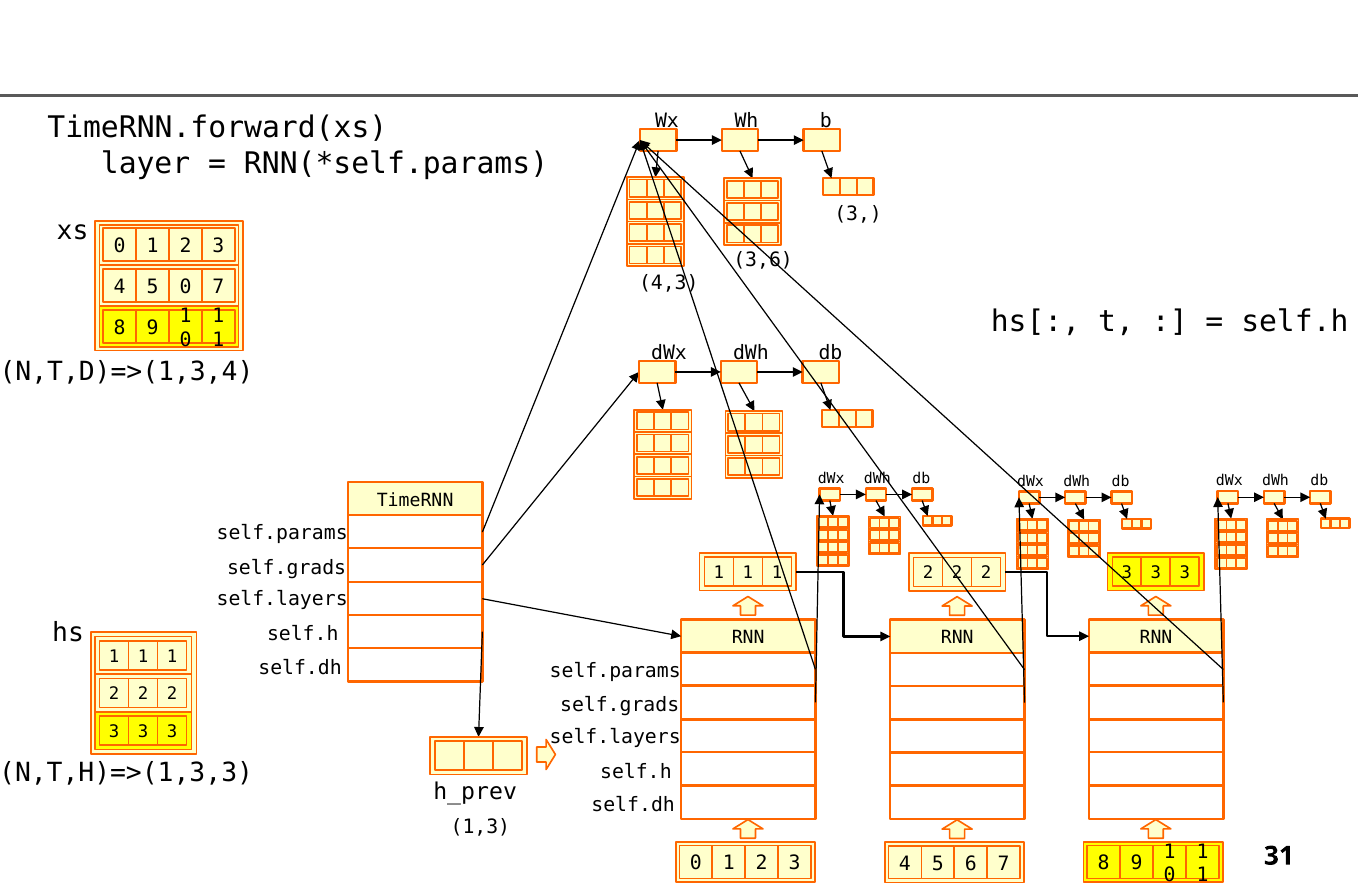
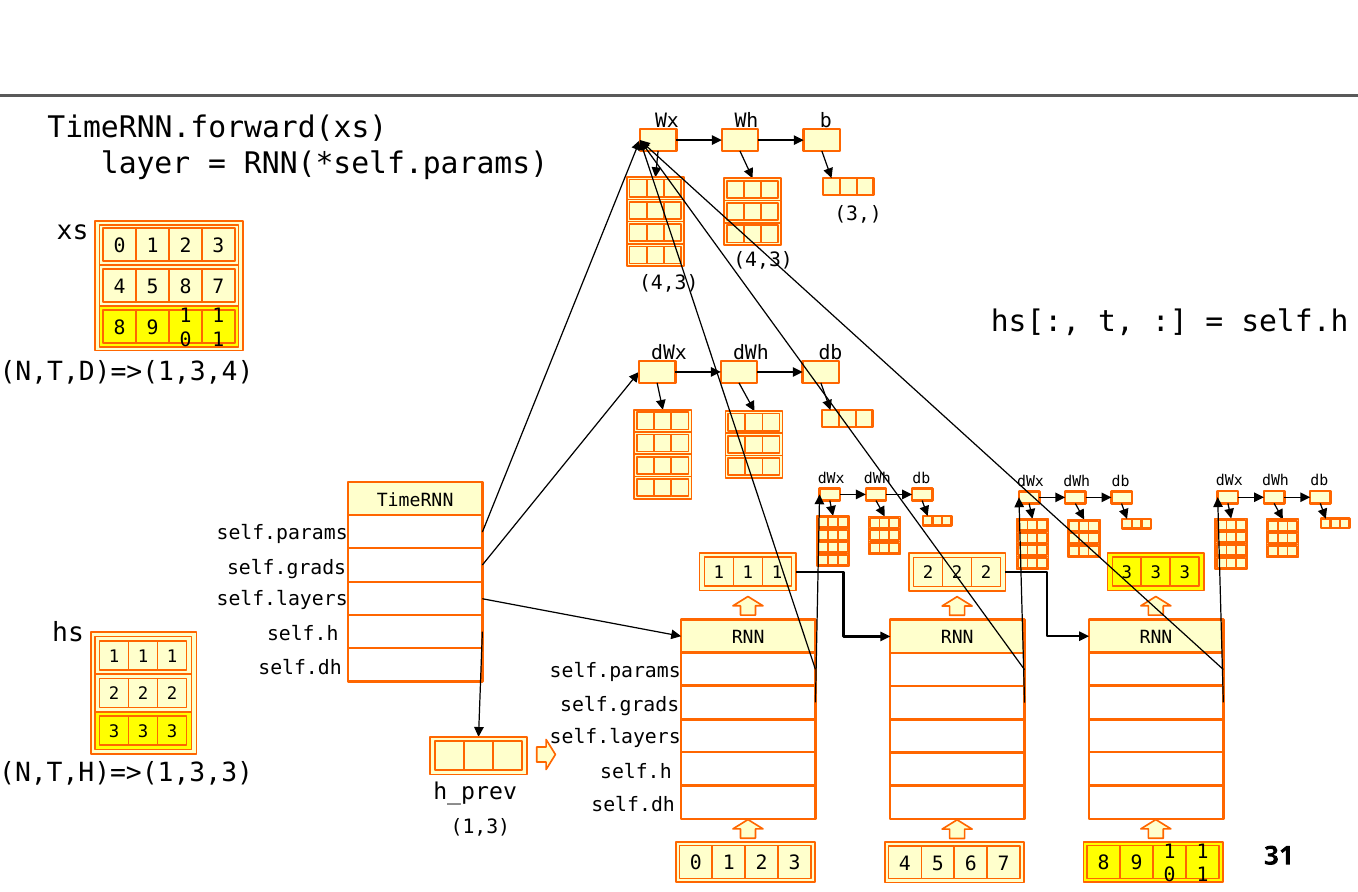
3,6: 3,6 -> 4,3 (763, 260)
5 0: 0 -> 8 (185, 287)
